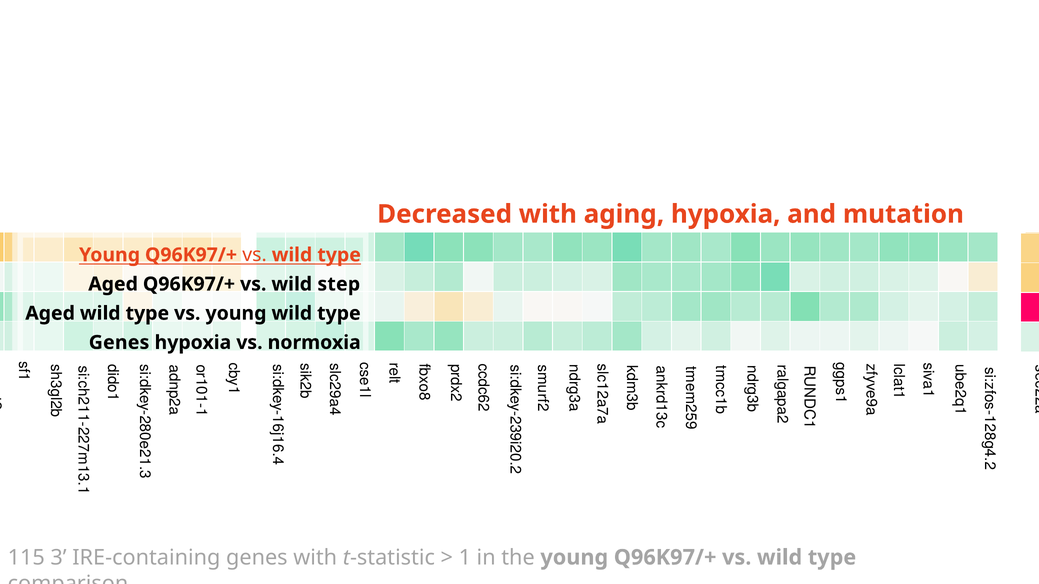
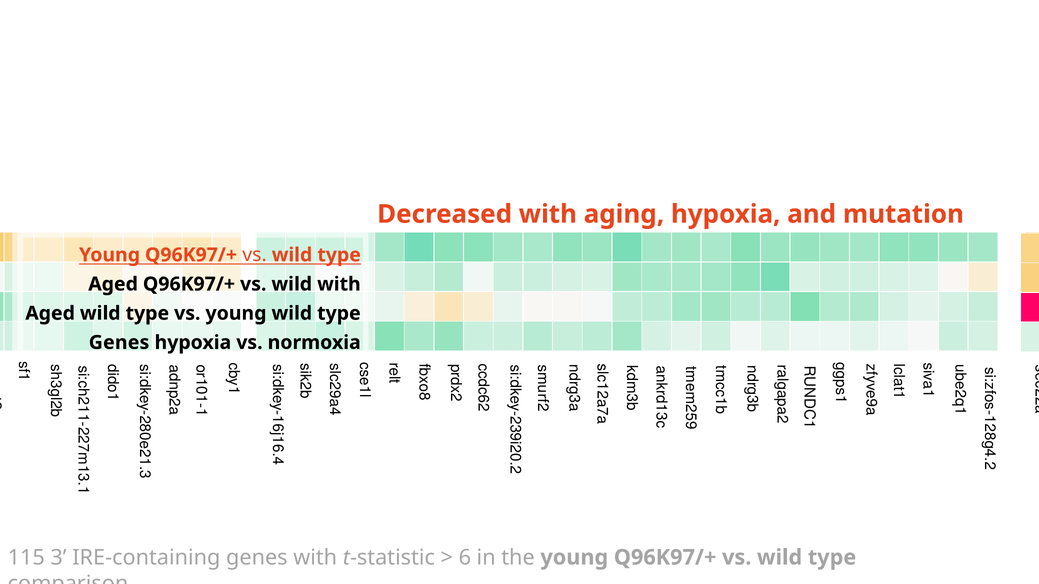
wild step: step -> with (339, 284)
1: 1 -> 6 (465, 558)
